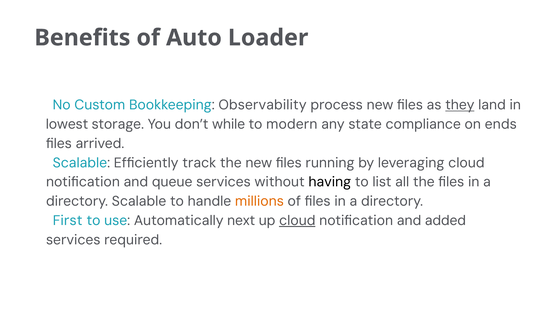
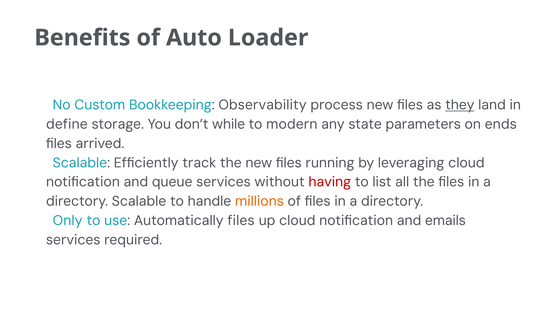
lowest: lowest -> define (67, 124)
compliance: compliance -> parameters (423, 124)
having colour: black -> red (330, 182)
First: First -> Only (68, 221)
Automatically next: next -> files (241, 221)
cloud underline: present -> none (297, 221)
added: added -> emails (445, 221)
